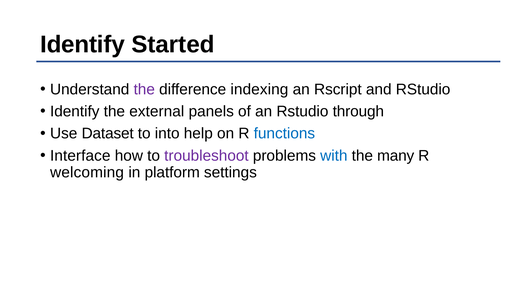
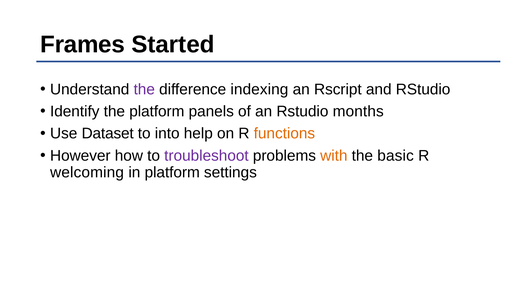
Identify: Identify -> Frames (83, 44)
the external: external -> platform (157, 111)
through: through -> months (358, 111)
functions colour: blue -> orange (284, 133)
Interface: Interface -> However (80, 155)
with colour: blue -> orange (334, 155)
many: many -> basic (396, 155)
